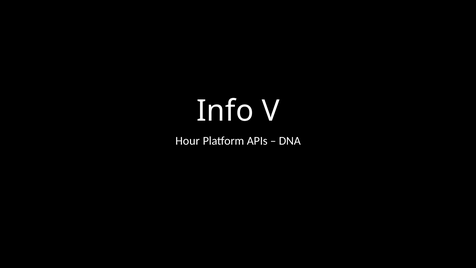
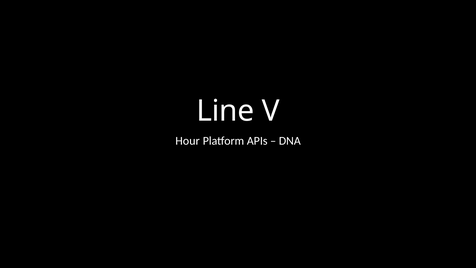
Info: Info -> Line (225, 111)
